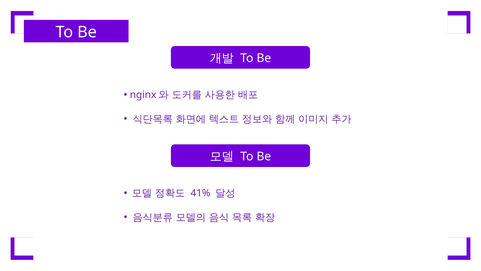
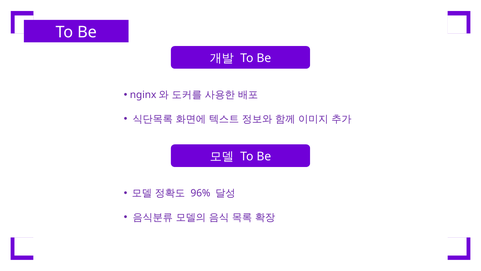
41%: 41% -> 96% (200, 193)
